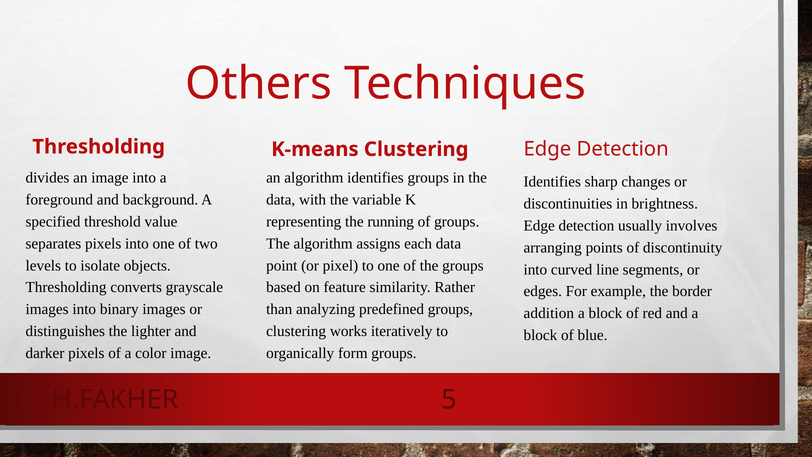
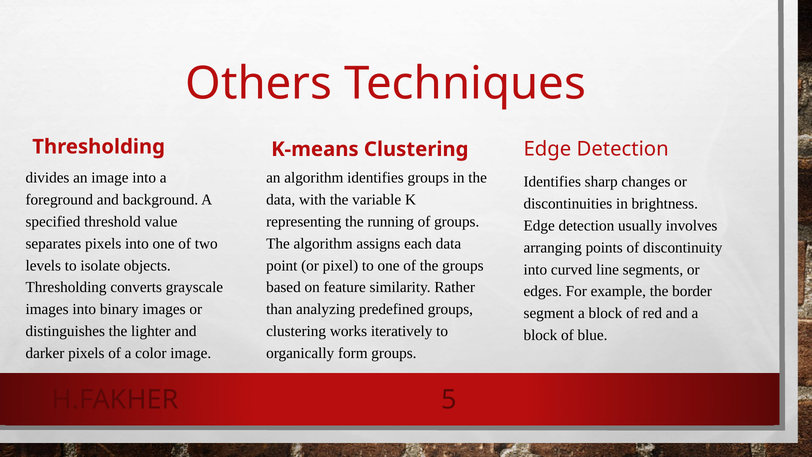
addition: addition -> segment (549, 313)
